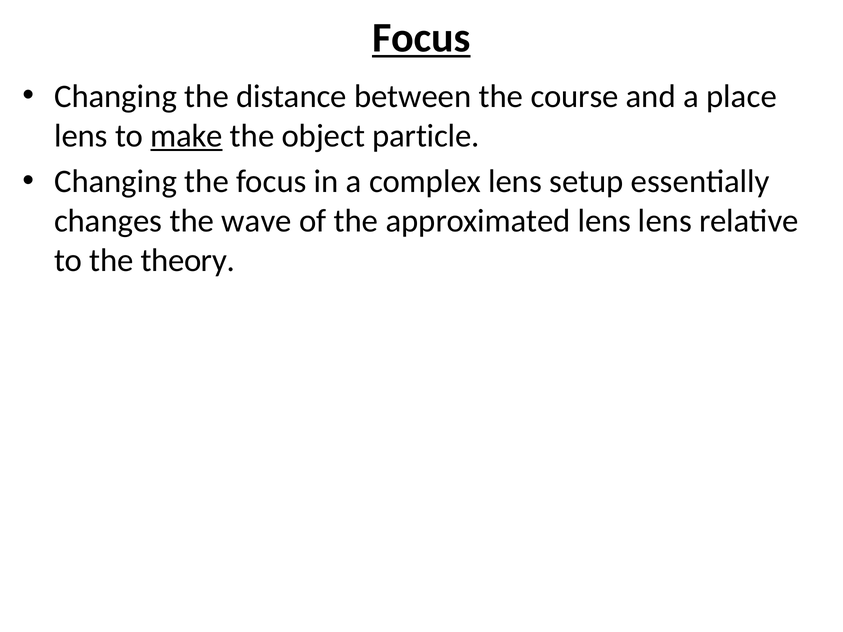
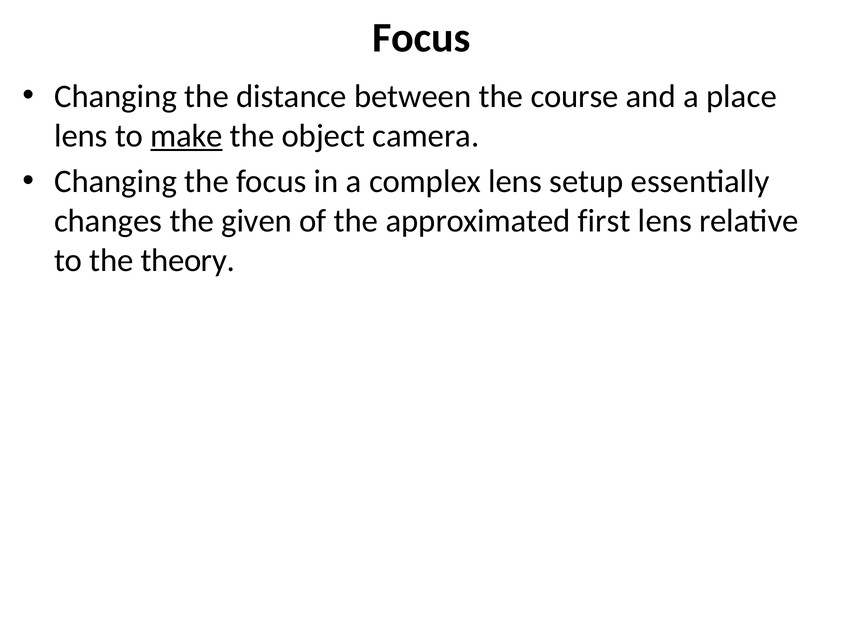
Focus underline: present -> none (421, 38)
particle: particle -> camera (426, 136)
wave: wave -> given (257, 221)
approximated lens: lens -> first (604, 221)
